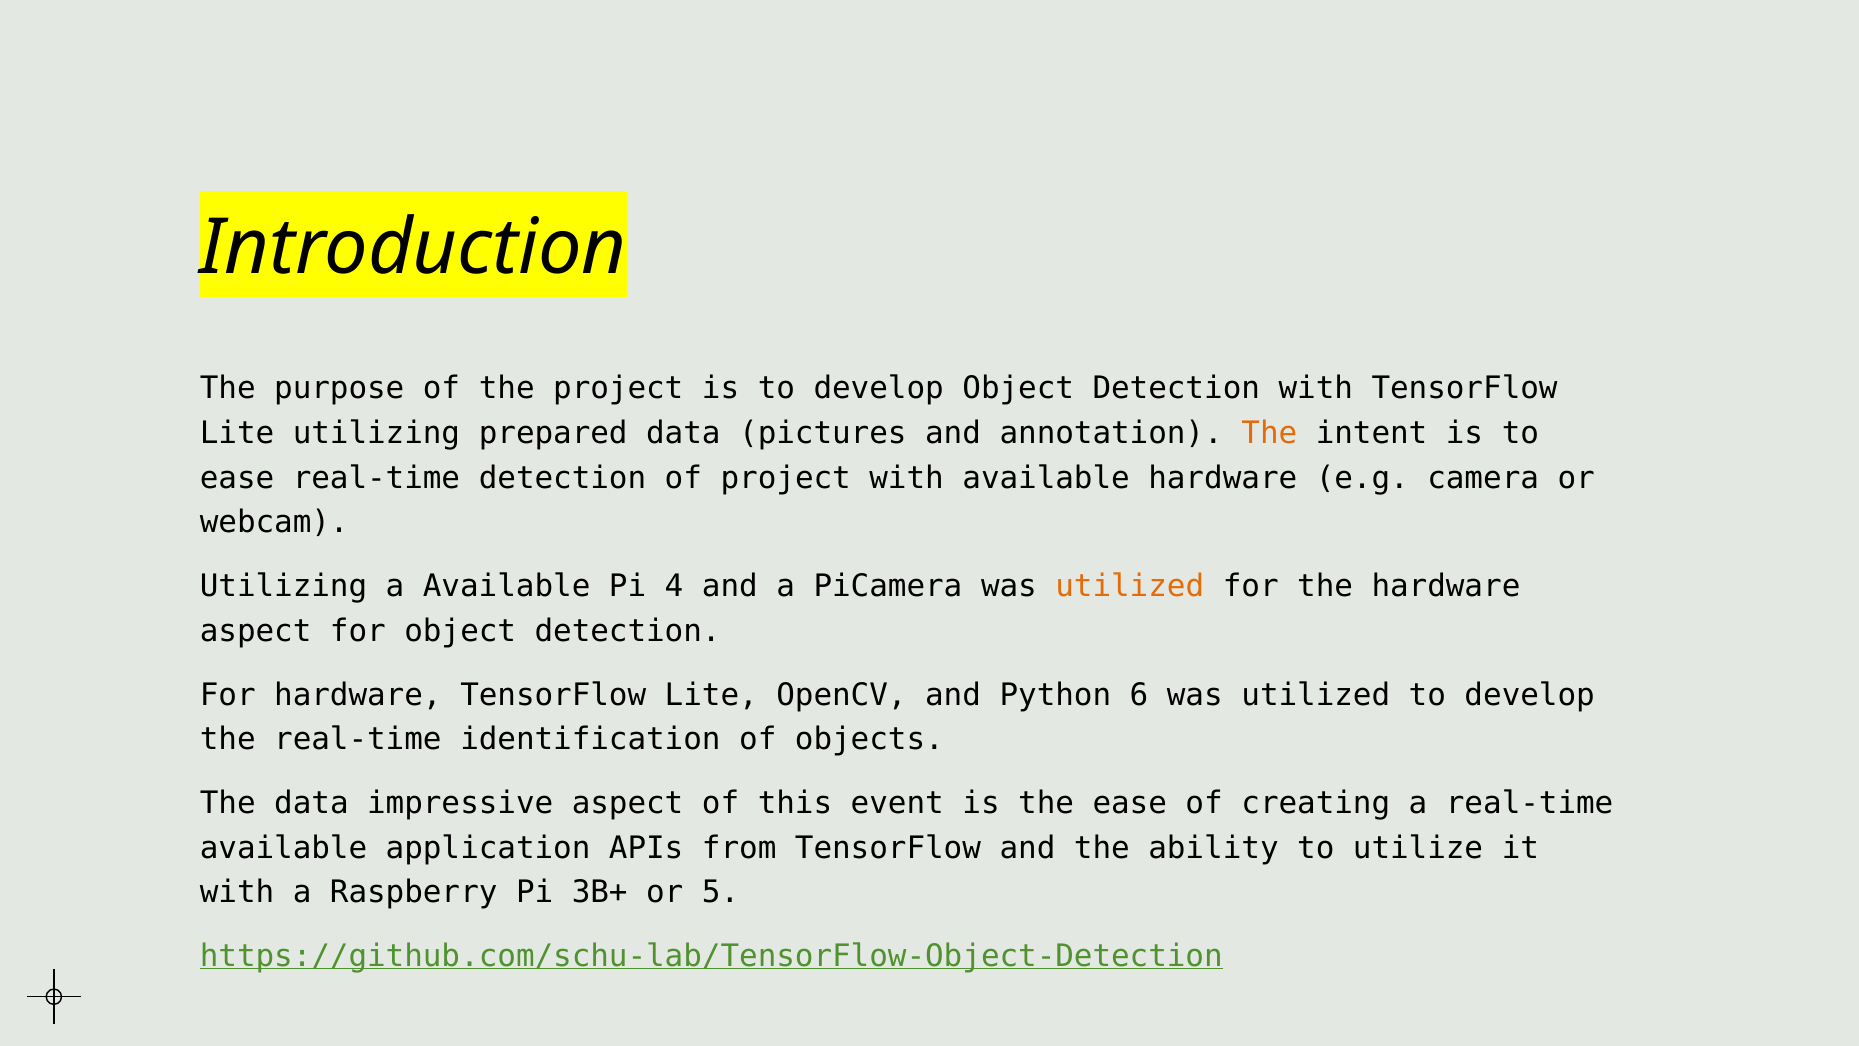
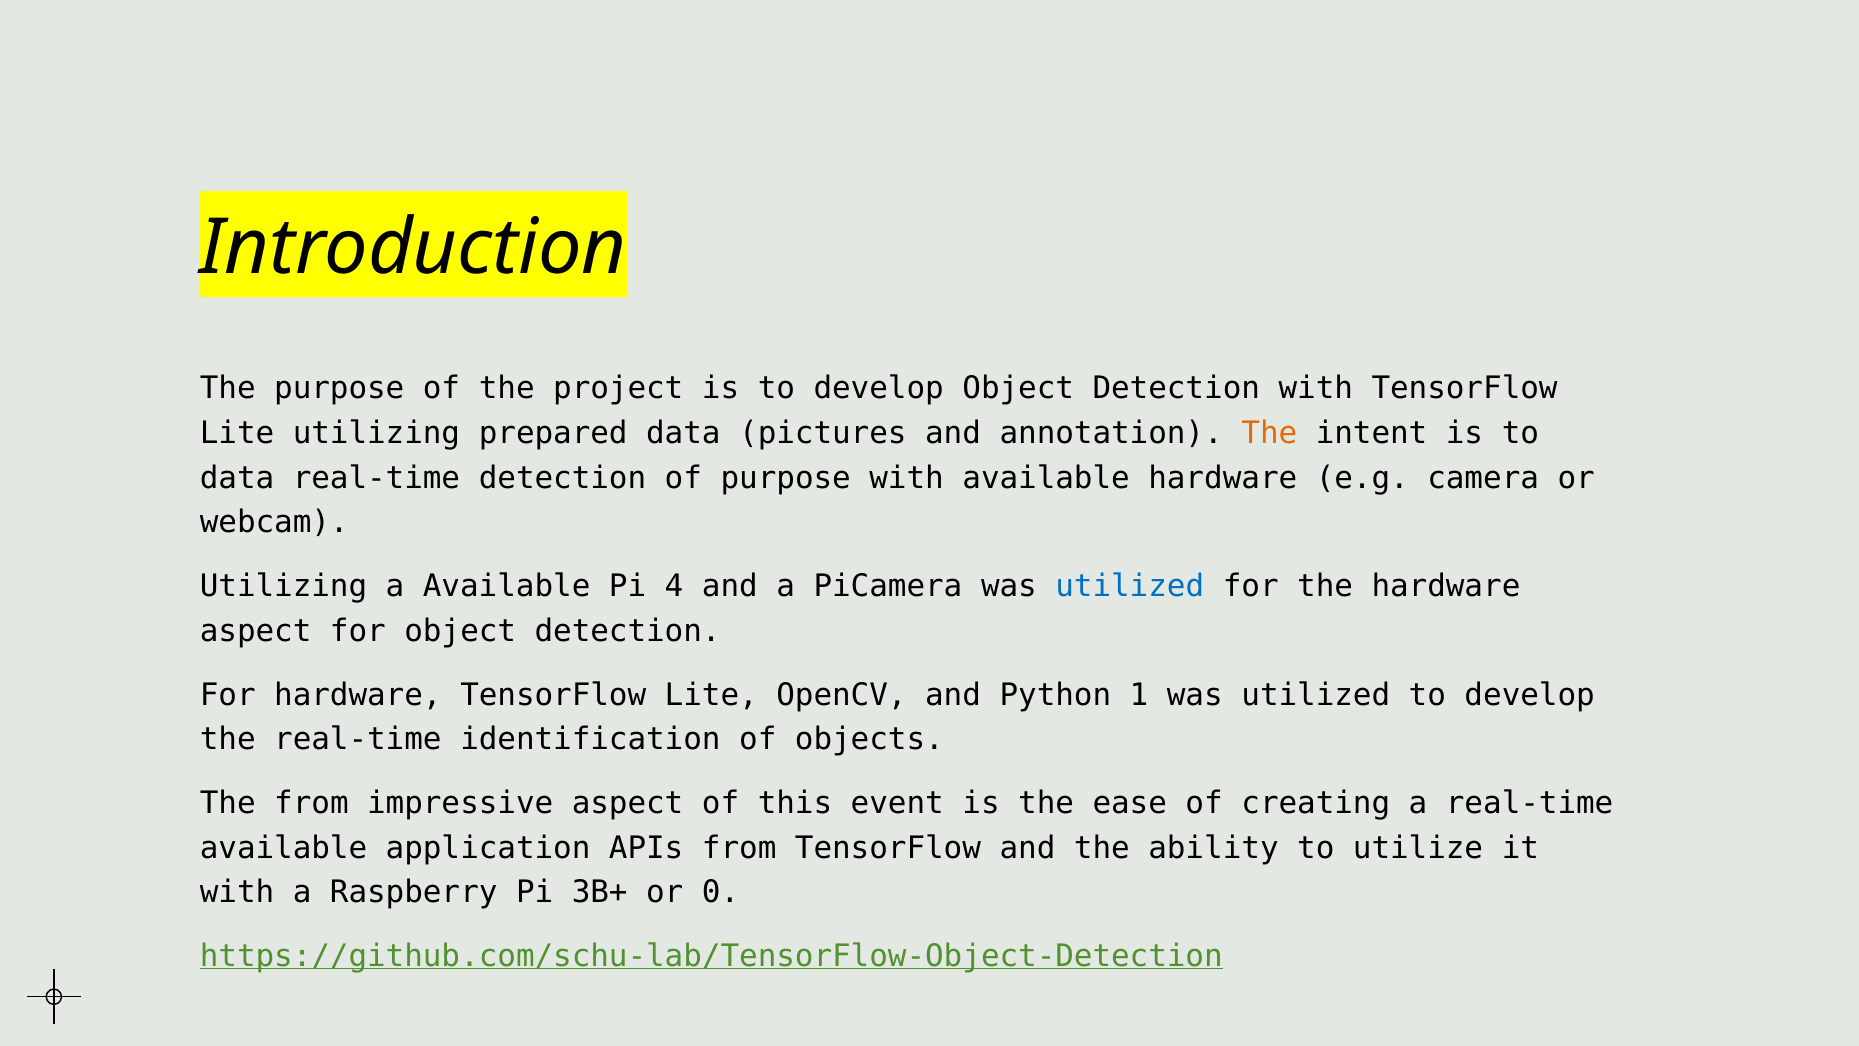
ease: ease -> data (237, 478)
of project: project -> purpose (786, 478)
utilized colour: orange -> blue (1130, 586)
6: 6 -> 1 (1139, 695)
The data: data -> from (311, 803)
5: 5 -> 0 (721, 892)
